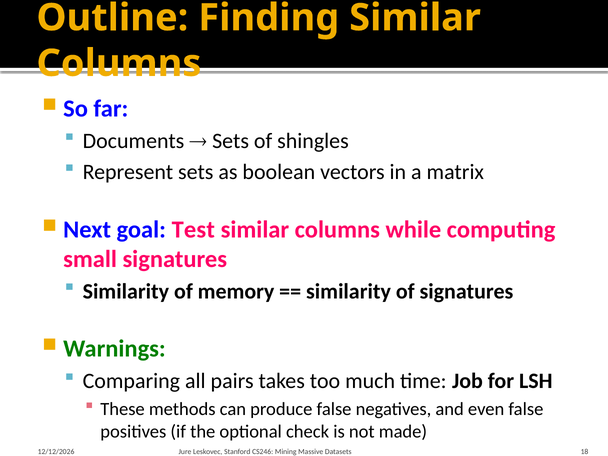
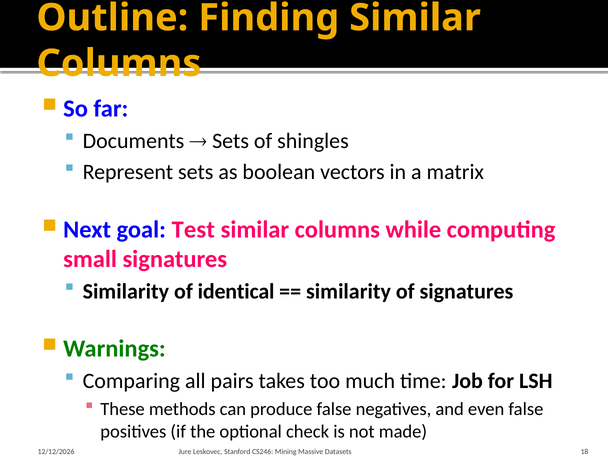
memory: memory -> identical (236, 291)
